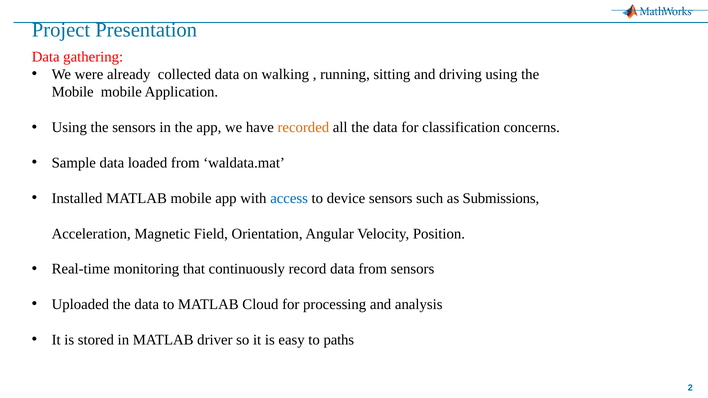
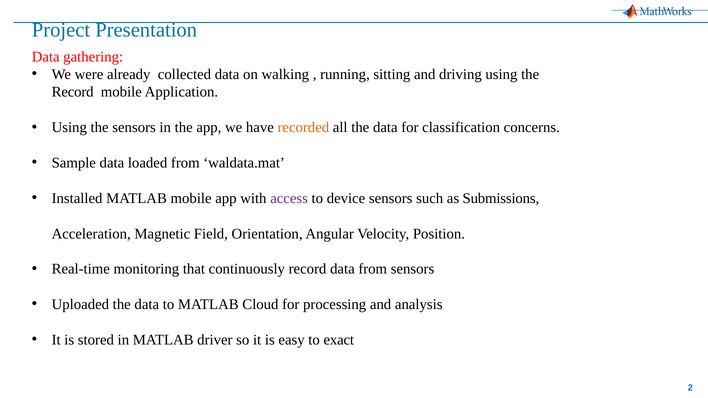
Mobile: Mobile -> Record (73, 92)
access colour: blue -> purple (289, 198)
paths: paths -> exact (339, 340)
